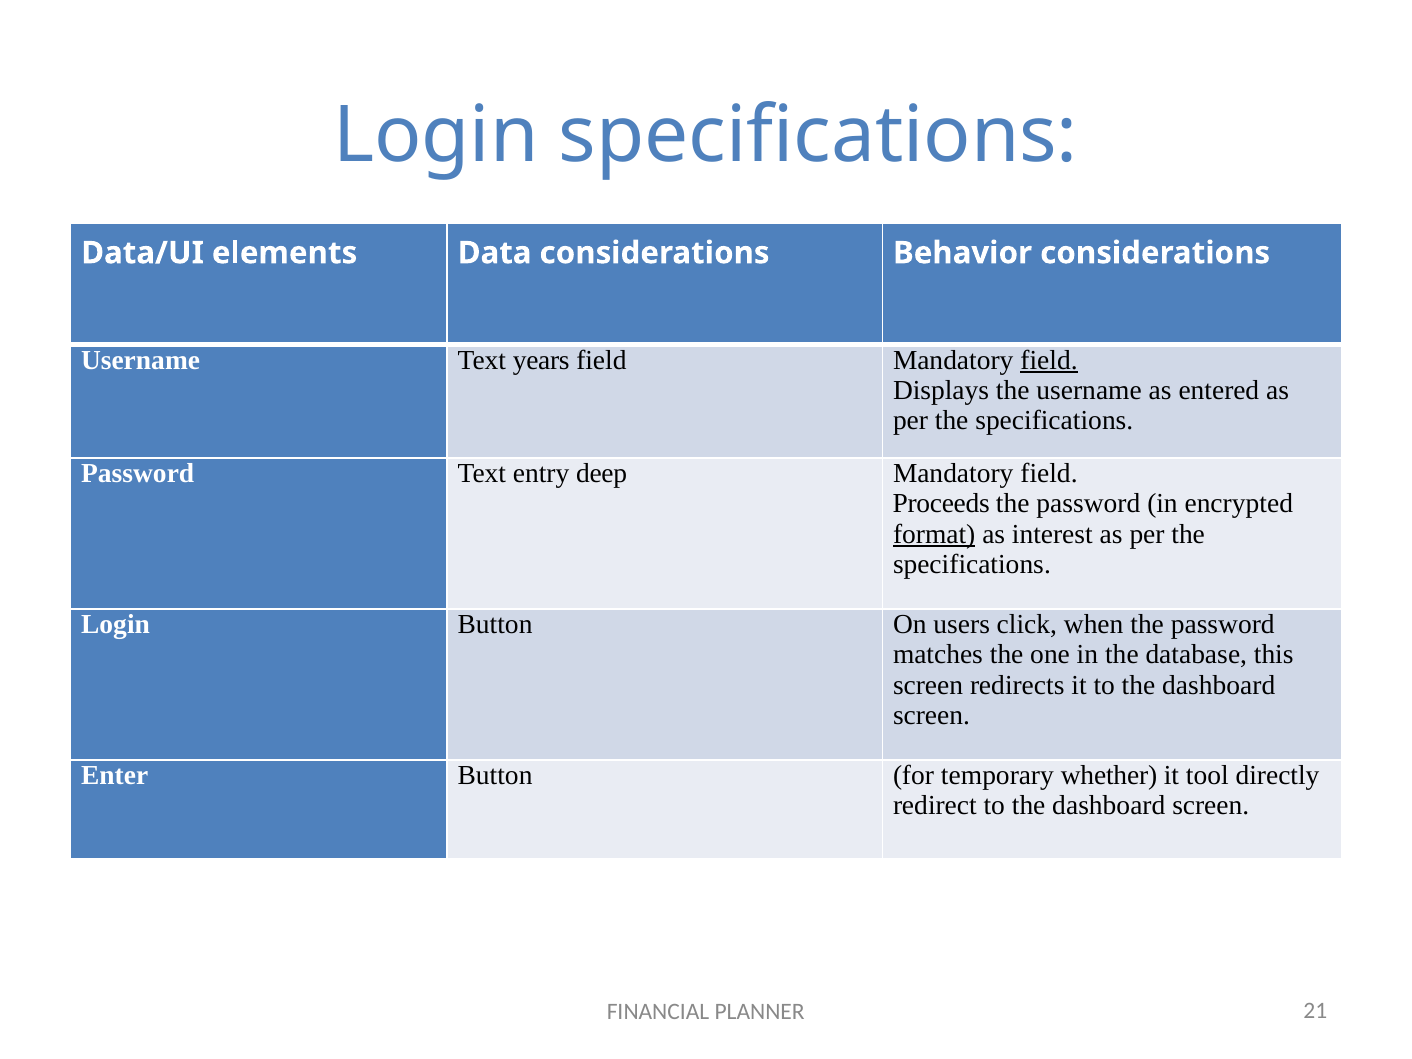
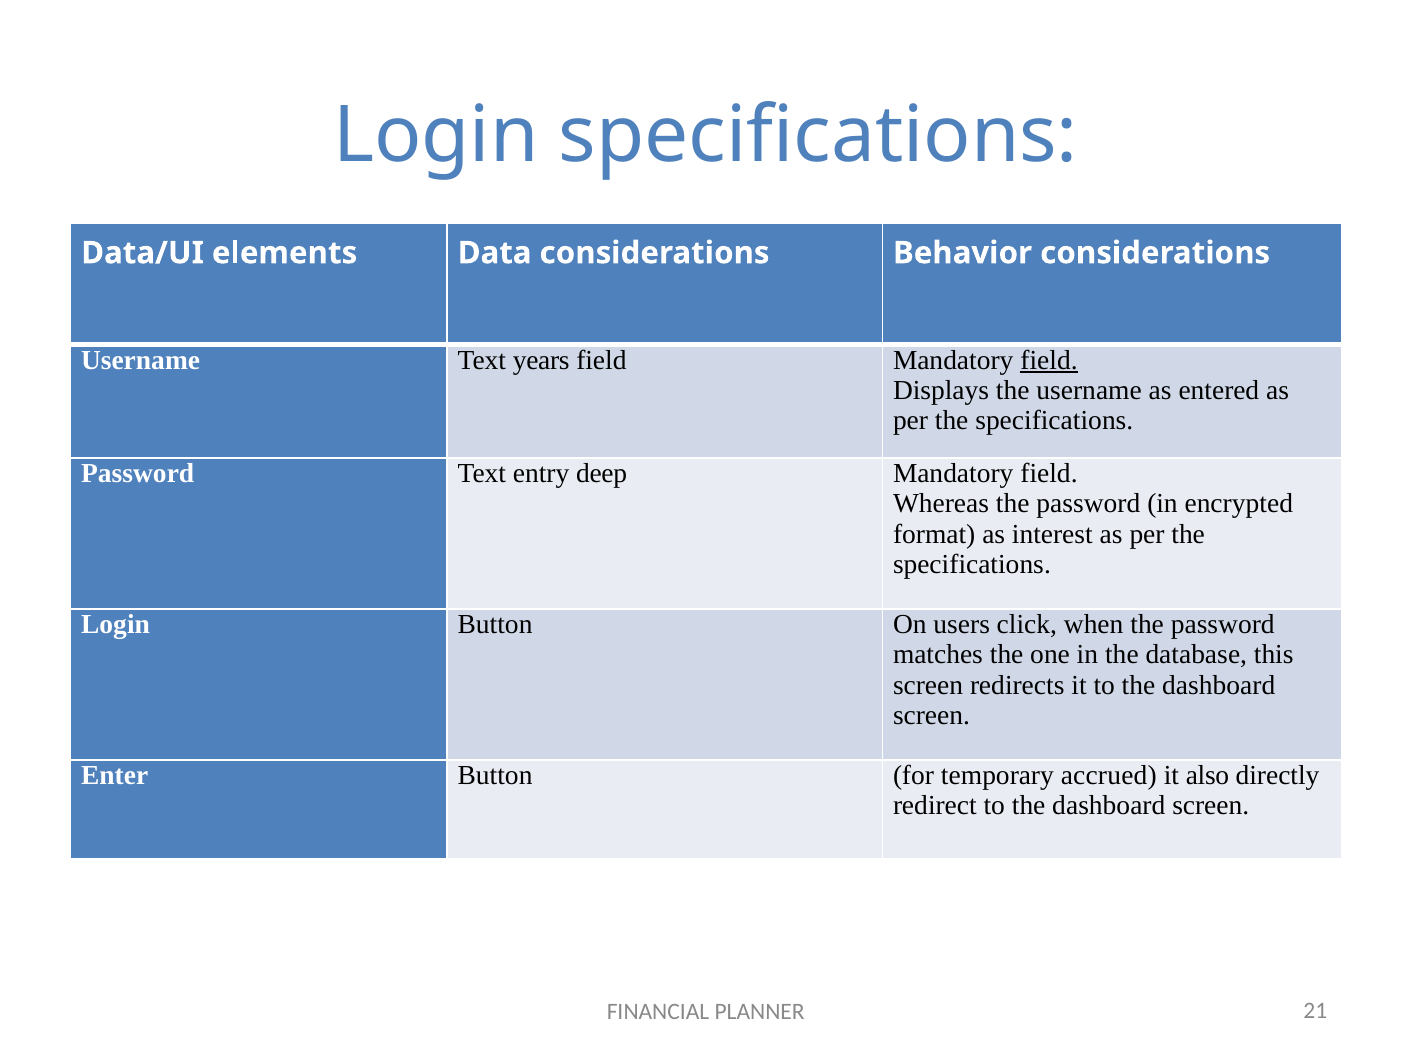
Proceeds: Proceeds -> Whereas (941, 504)
format underline: present -> none (934, 534)
whether: whether -> accrued (1109, 775)
tool: tool -> also (1208, 775)
